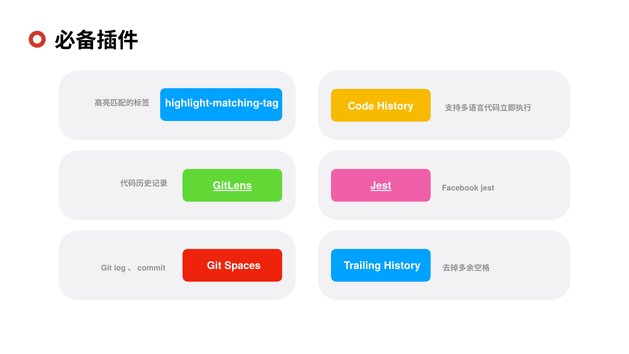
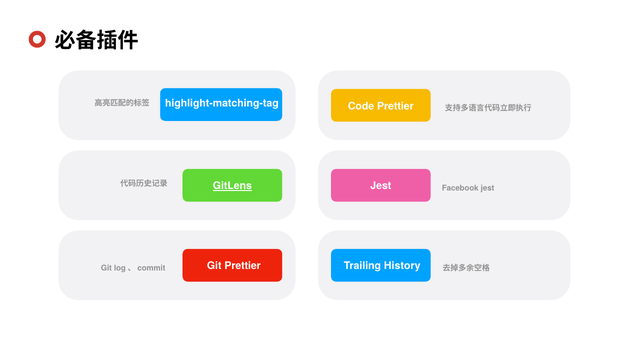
Code History: History -> Prettier (395, 106)
Jest underline: present -> none (381, 186)
Git Spaces: Spaces -> Prettier (243, 266)
